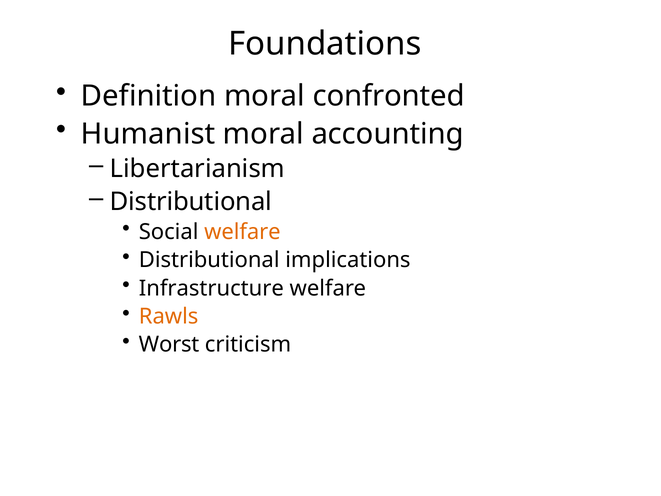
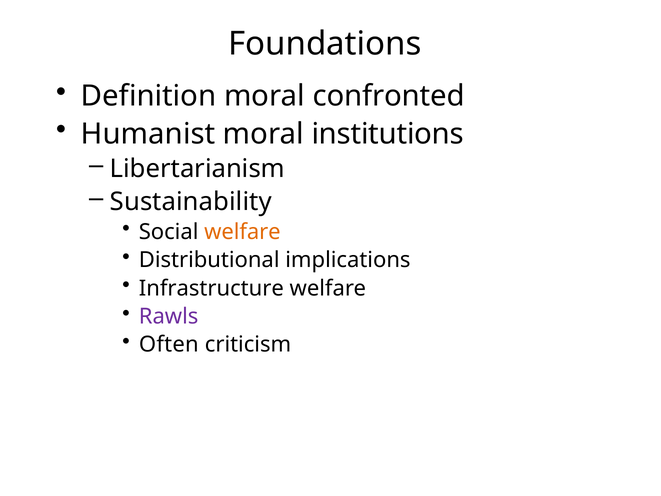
accounting: accounting -> institutions (388, 134)
Distributional: Distributional -> Sustainability (191, 202)
Rawls colour: orange -> purple (169, 316)
Worst: Worst -> Often (169, 345)
